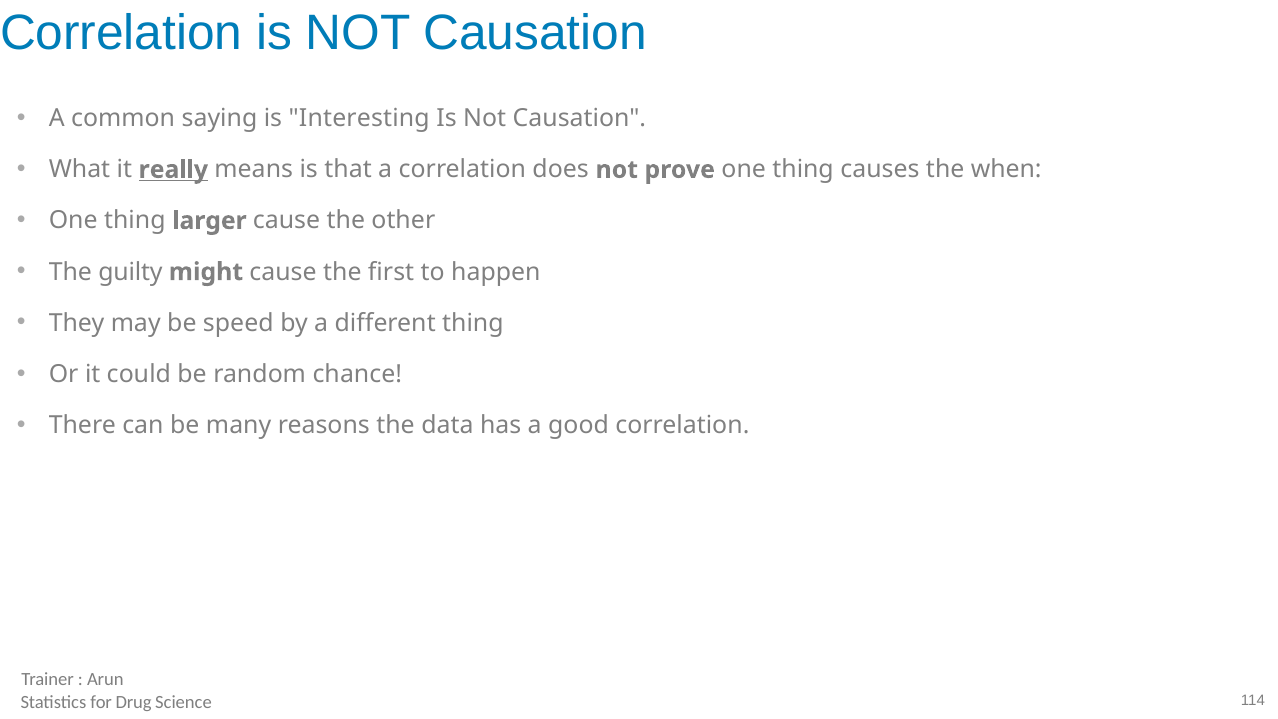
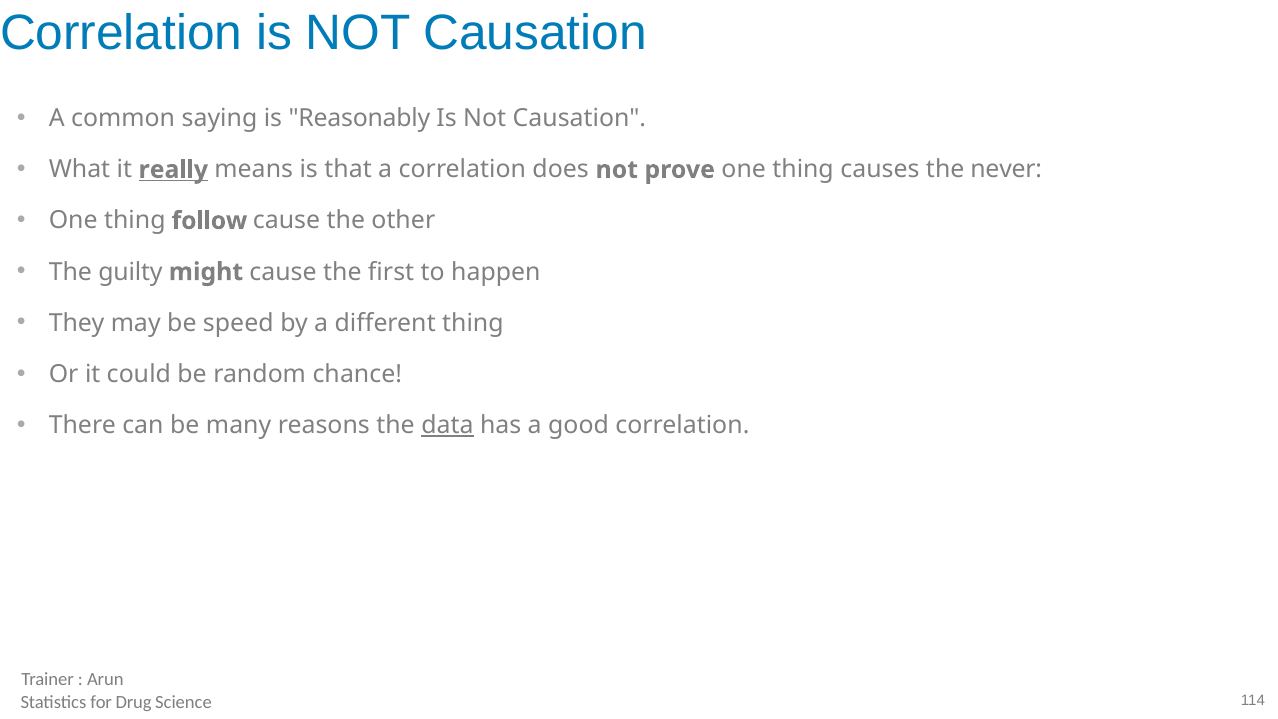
Interesting: Interesting -> Reasonably (359, 118)
when: when -> never (1006, 170)
larger: larger -> follow (209, 221)
data underline: none -> present (447, 425)
